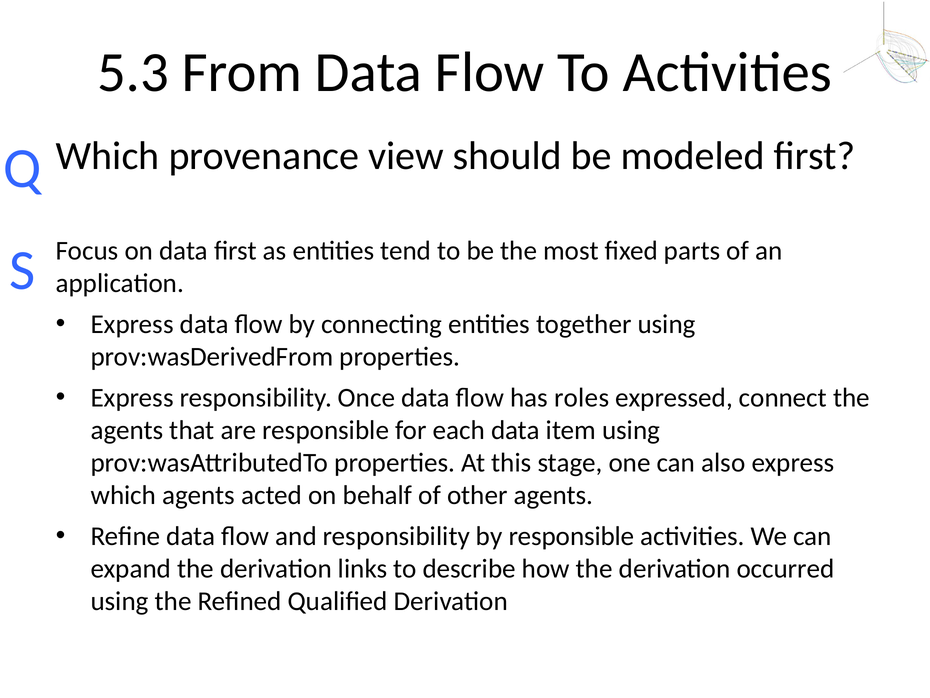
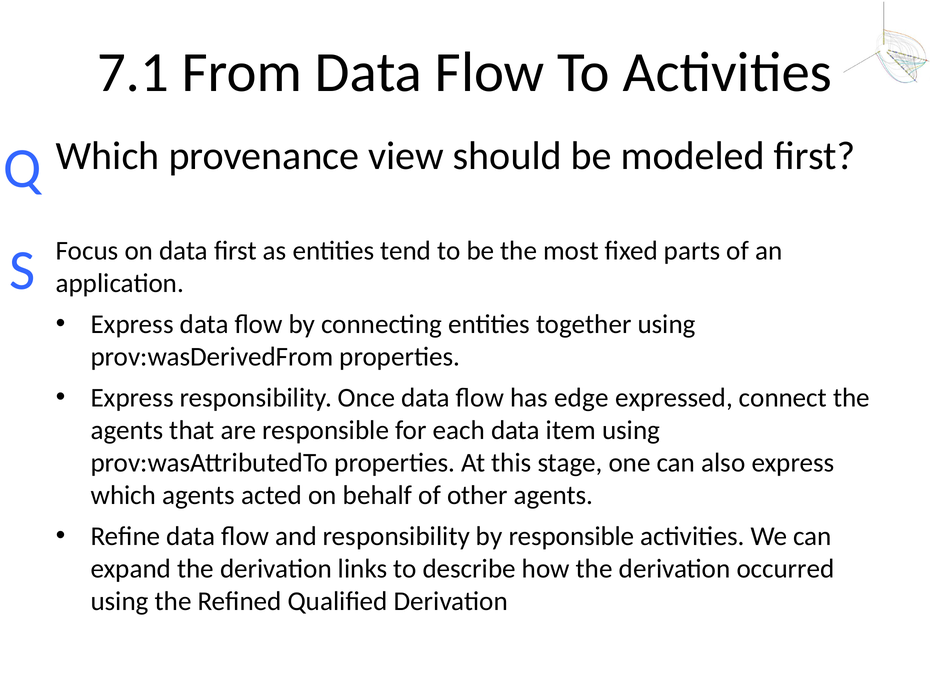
5.3: 5.3 -> 7.1 (133, 72)
roles: roles -> edge (582, 397)
